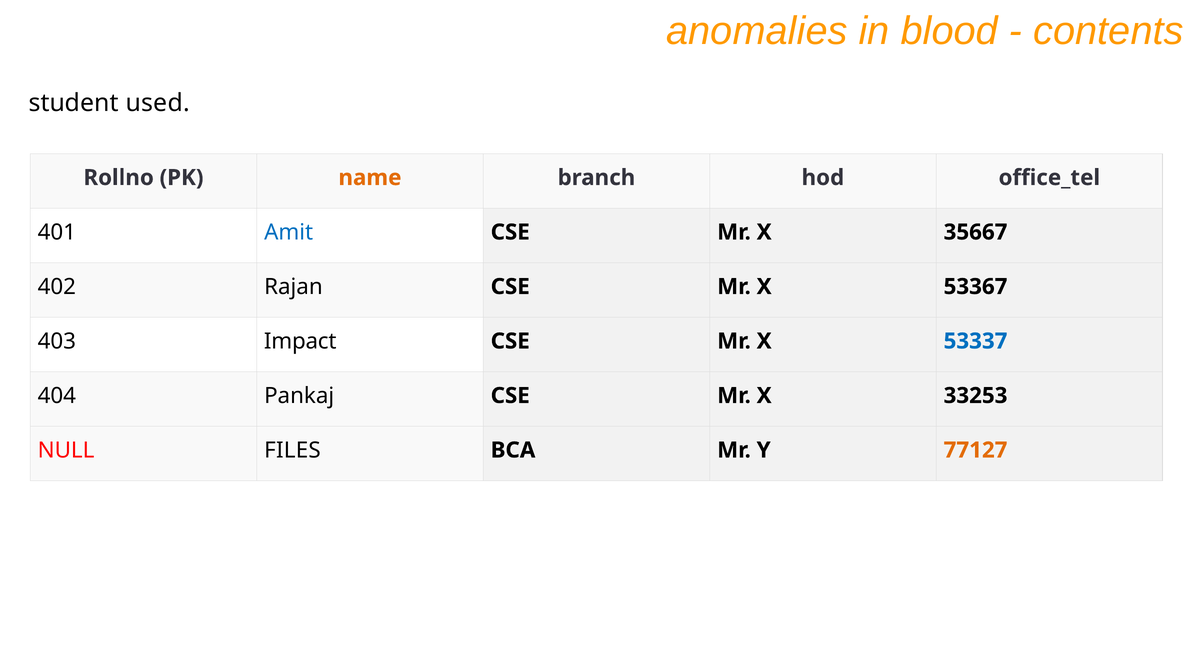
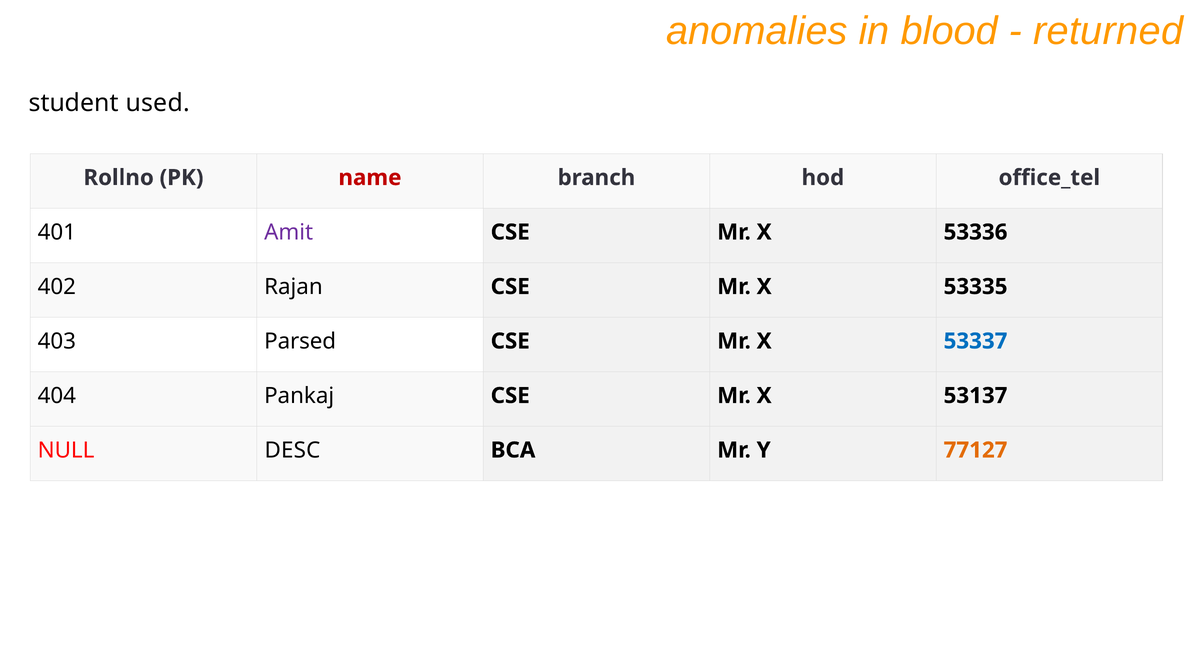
contents: contents -> returned (1108, 31)
name colour: orange -> red (370, 178)
Amit colour: blue -> purple (289, 232)
35667: 35667 -> 53336 (976, 232)
53367: 53367 -> 53335 (976, 287)
Impact: Impact -> Parsed (300, 341)
33253: 33253 -> 53137 (976, 396)
FILES: FILES -> DESC (292, 450)
